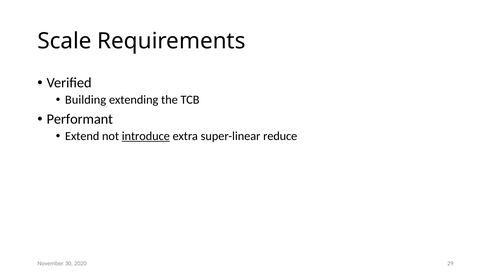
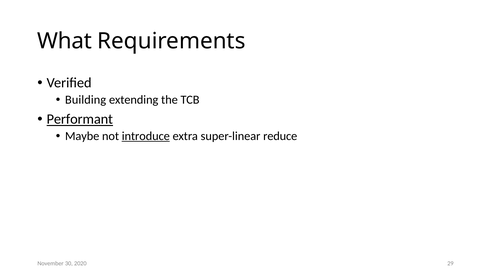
Scale: Scale -> What (65, 41)
Performant underline: none -> present (80, 119)
Extend: Extend -> Maybe (82, 136)
